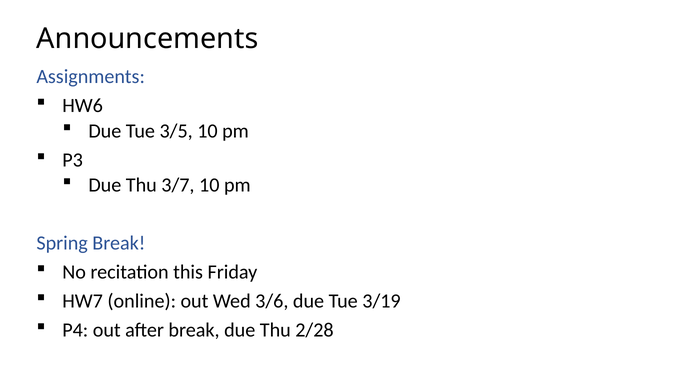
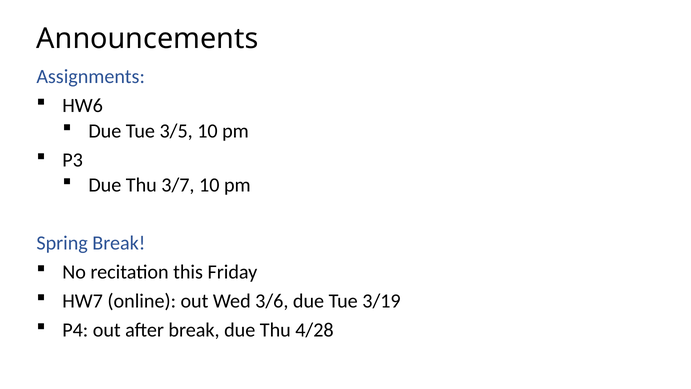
2/28: 2/28 -> 4/28 (314, 330)
